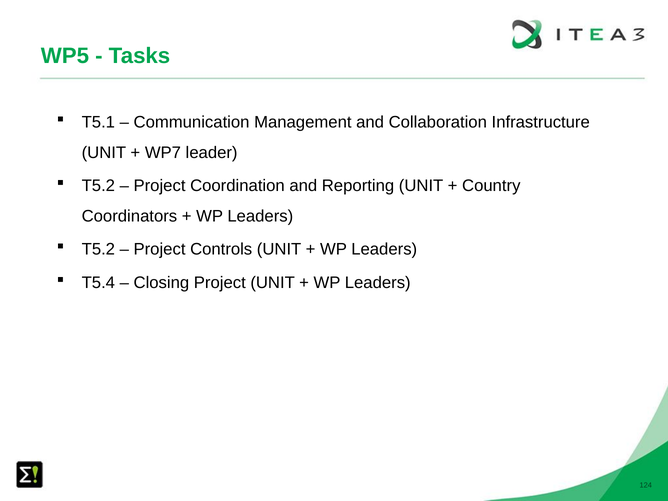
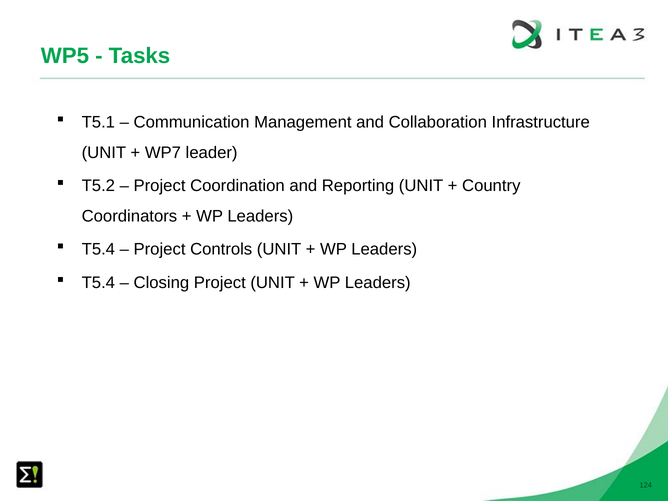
T5.2: T5.2 -> T5.4 (98, 249)
